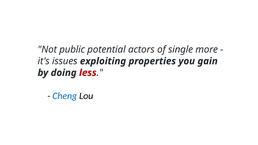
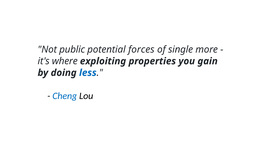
actors: actors -> forces (141, 50)
issues: issues -> where (65, 61)
less colour: red -> blue (88, 73)
